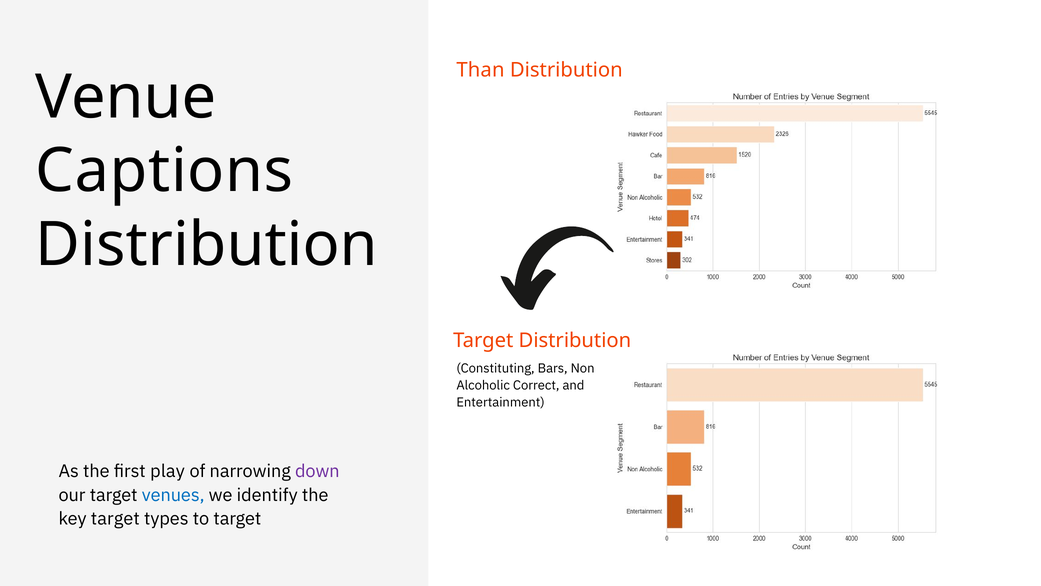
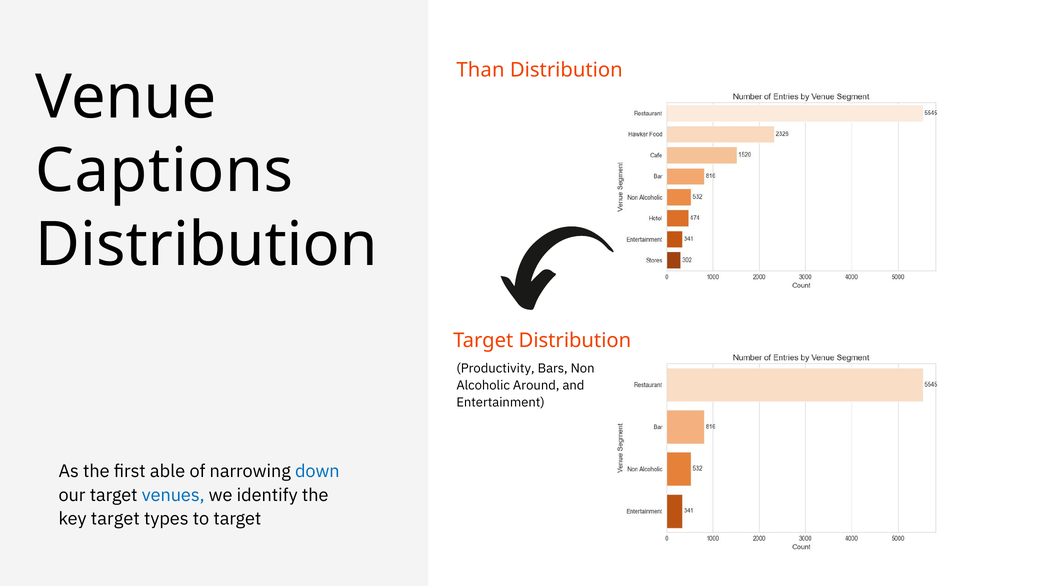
Constituting: Constituting -> Productivity (495, 368)
Correct: Correct -> Around (536, 385)
play: play -> able (168, 471)
down colour: purple -> blue (317, 471)
